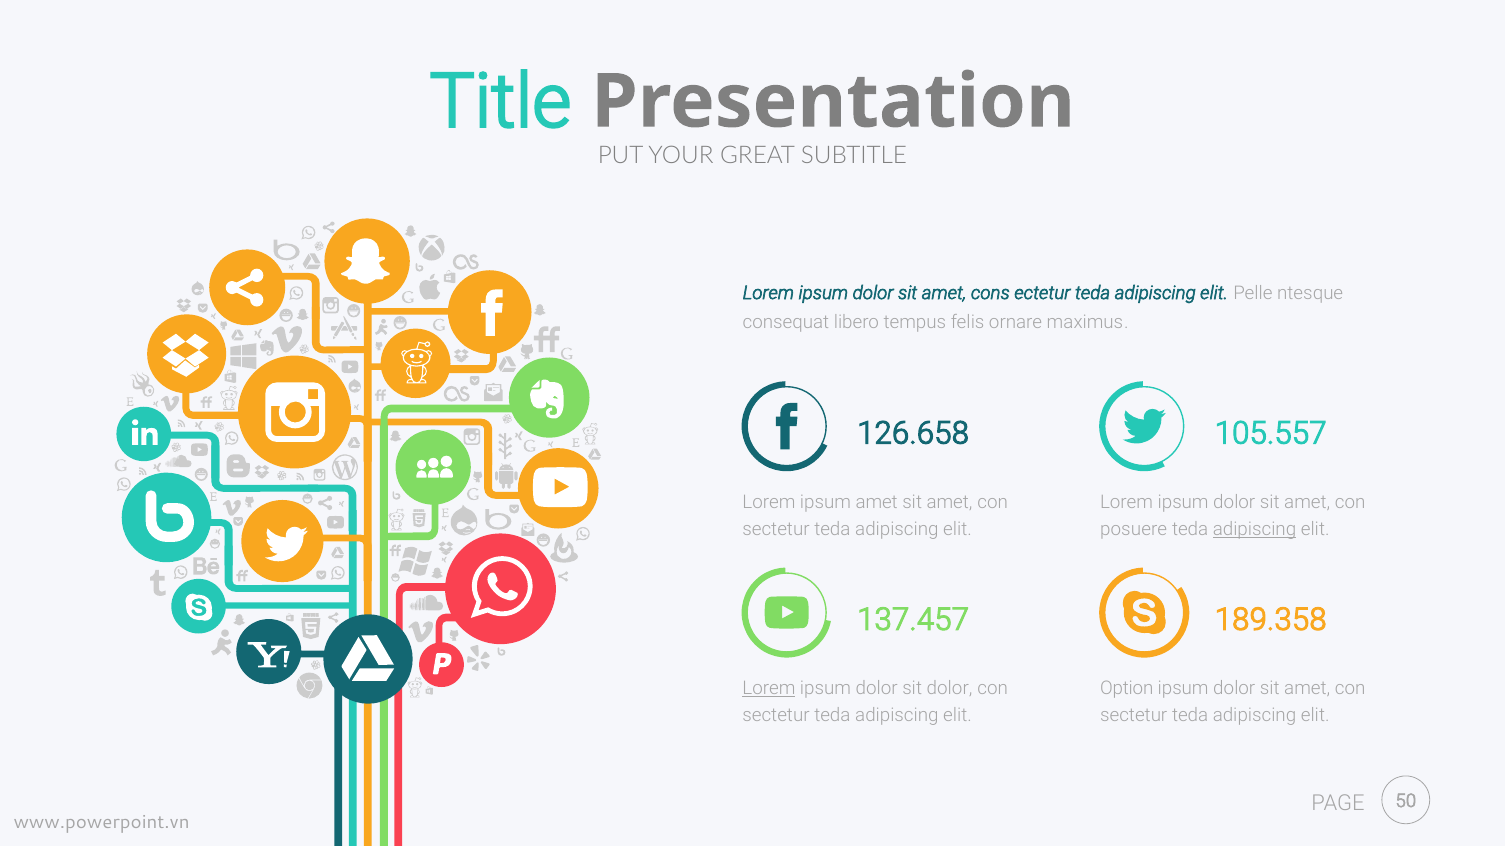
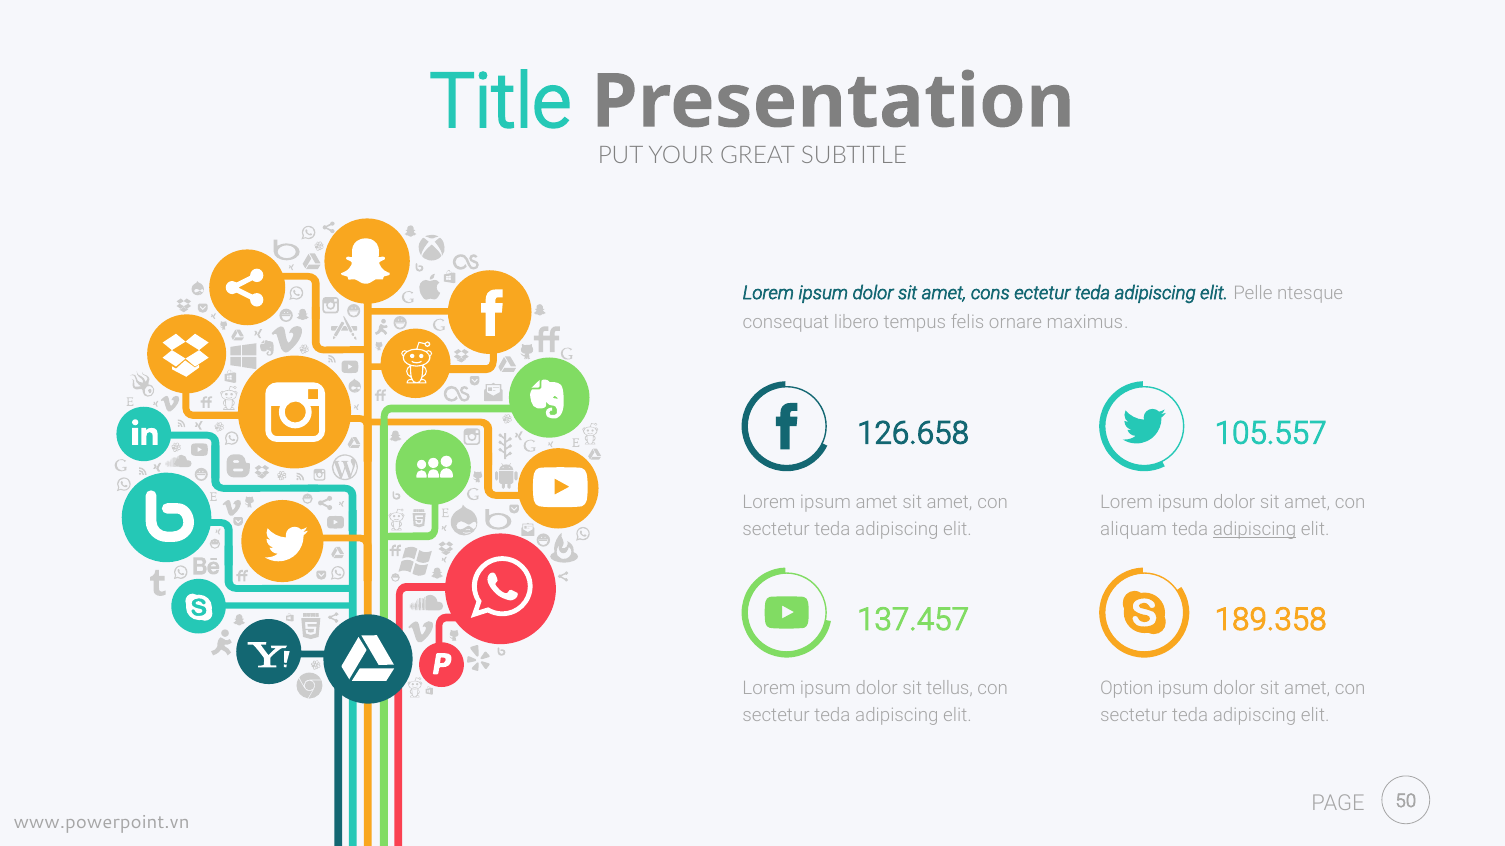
posuere: posuere -> aliquam (1134, 530)
Lorem underline: present -> none (769, 689)
sit dolor: dolor -> tellus (950, 689)
